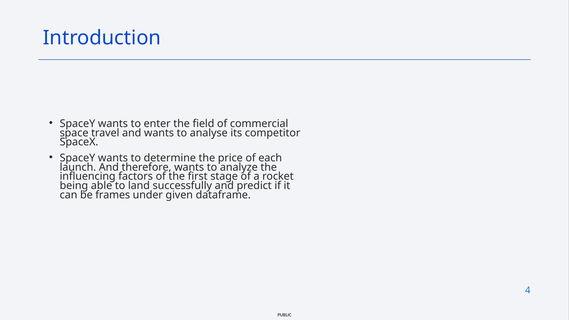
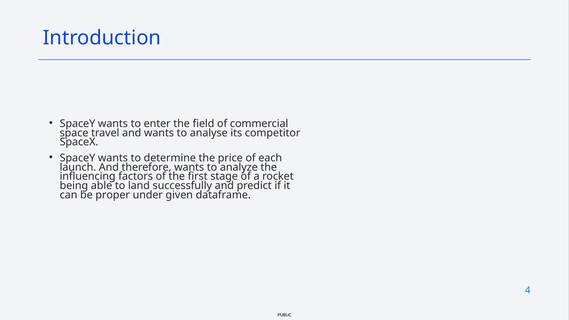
frames: frames -> proper (113, 195)
